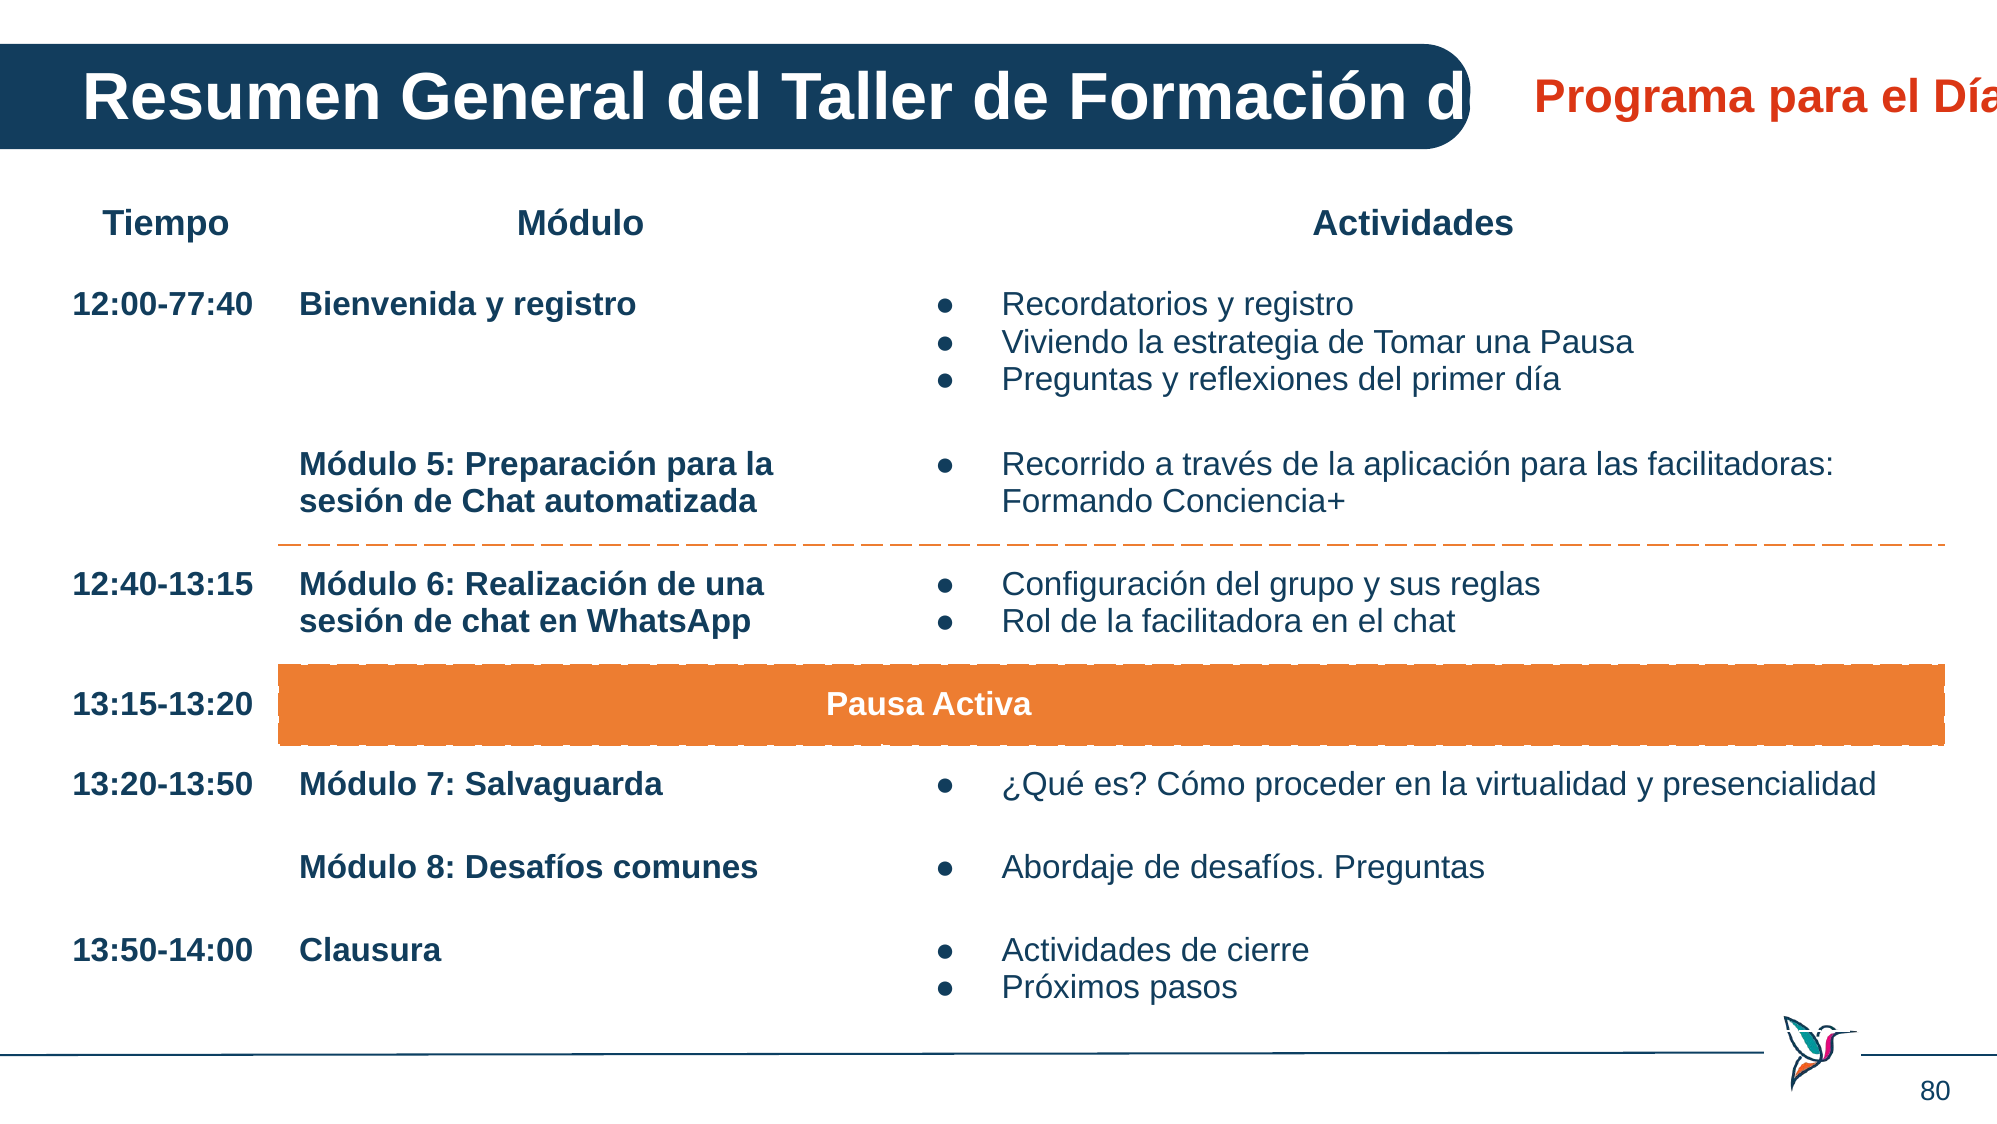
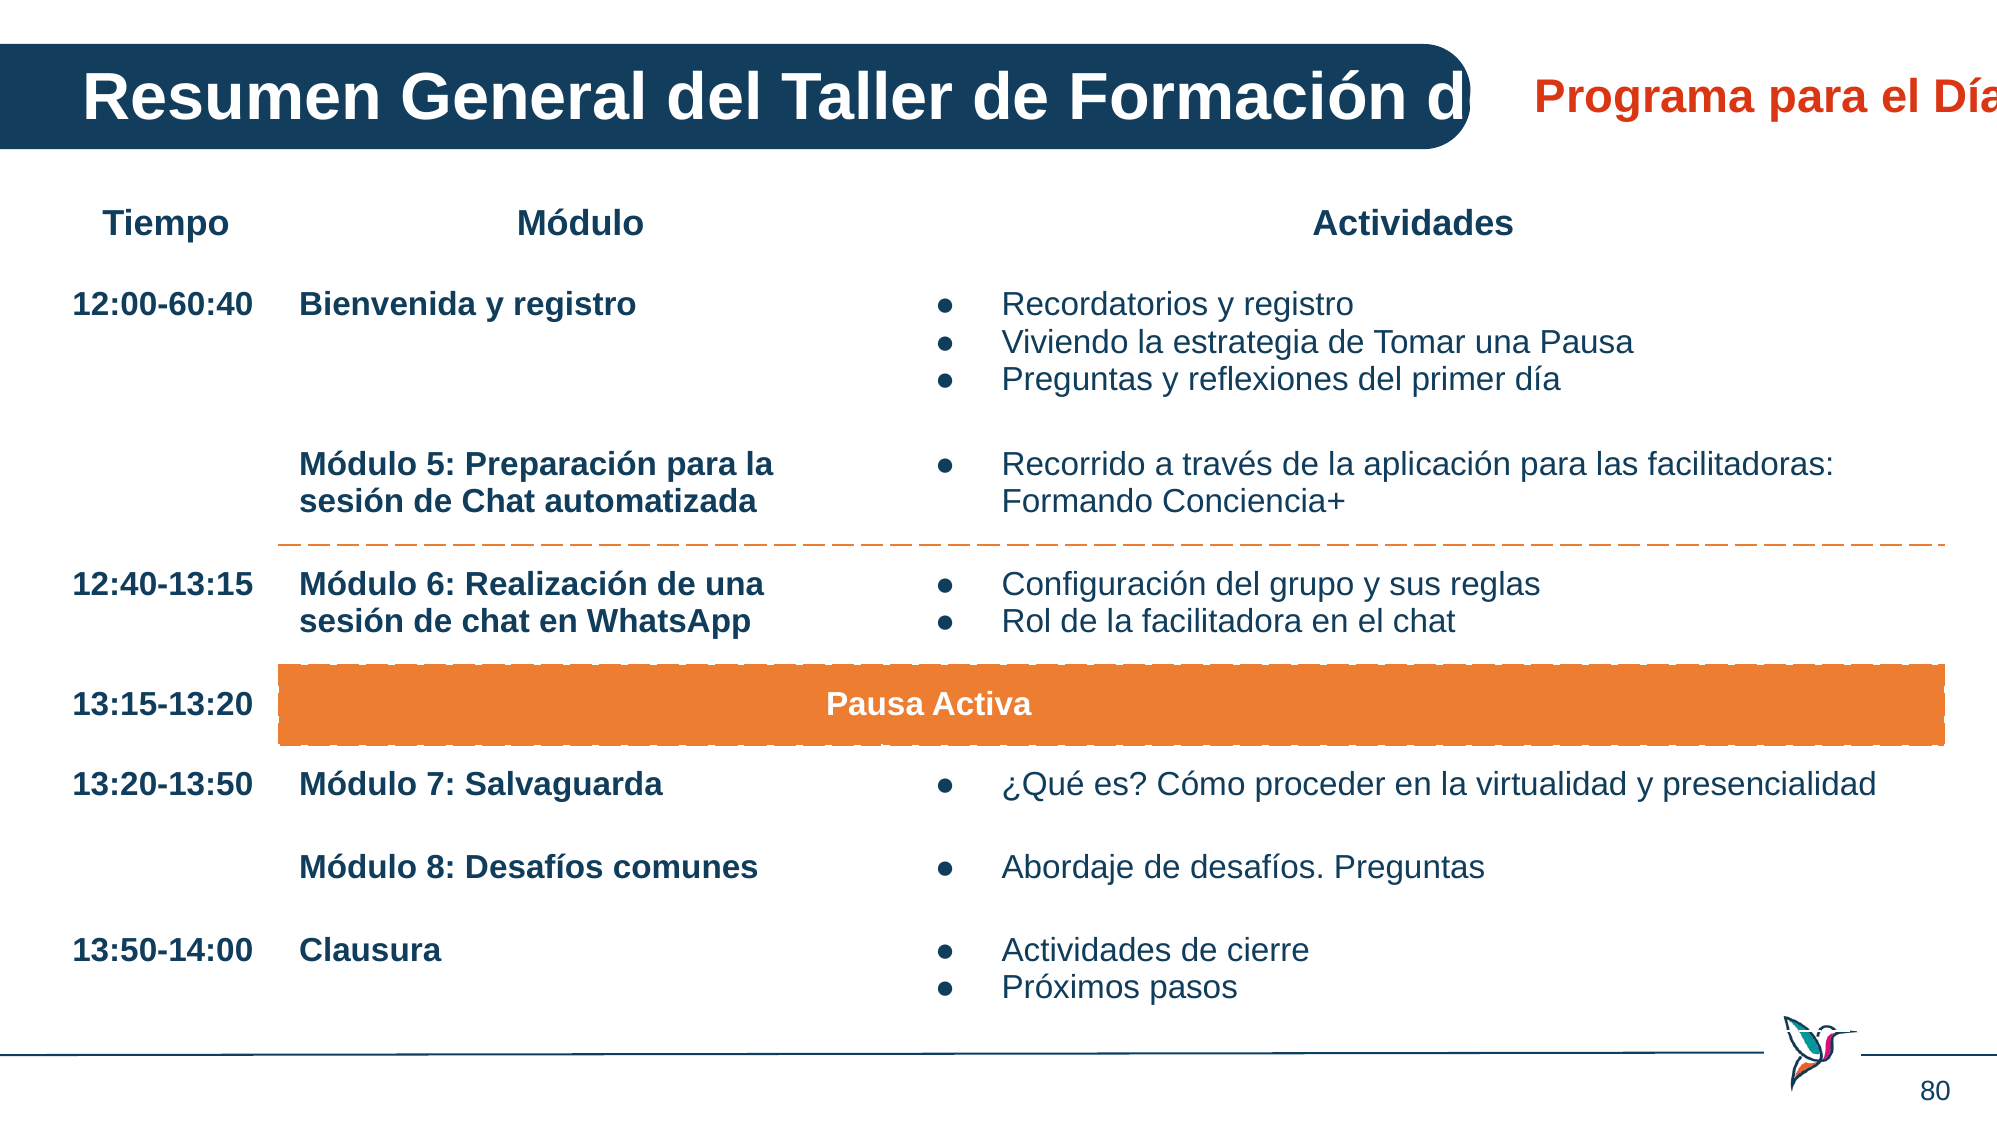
12:00-77:40: 12:00-77:40 -> 12:00-60:40 (163, 305)
